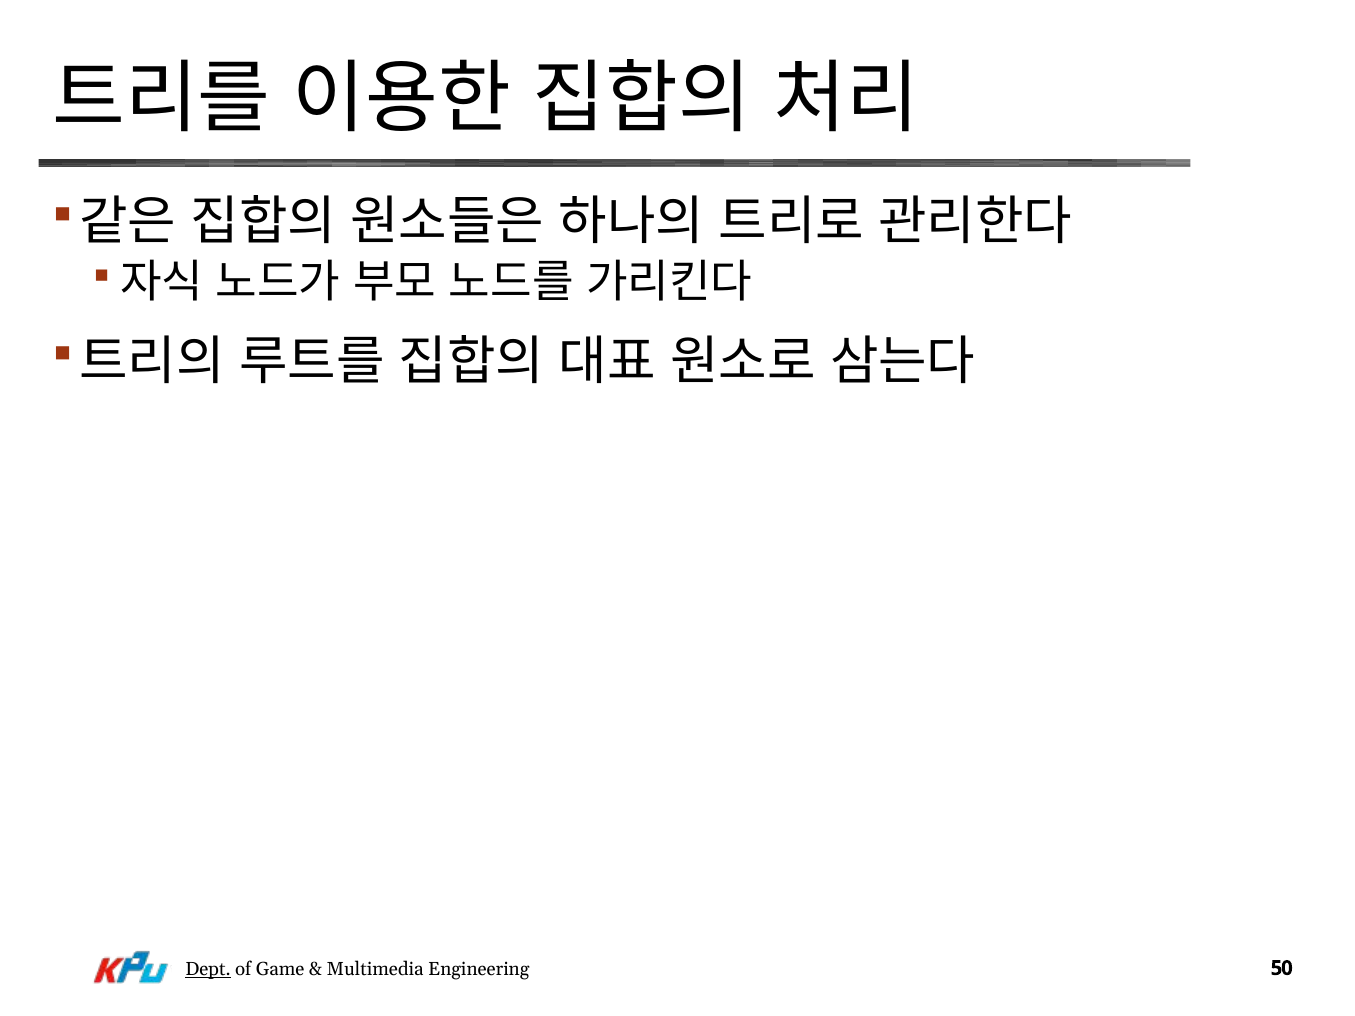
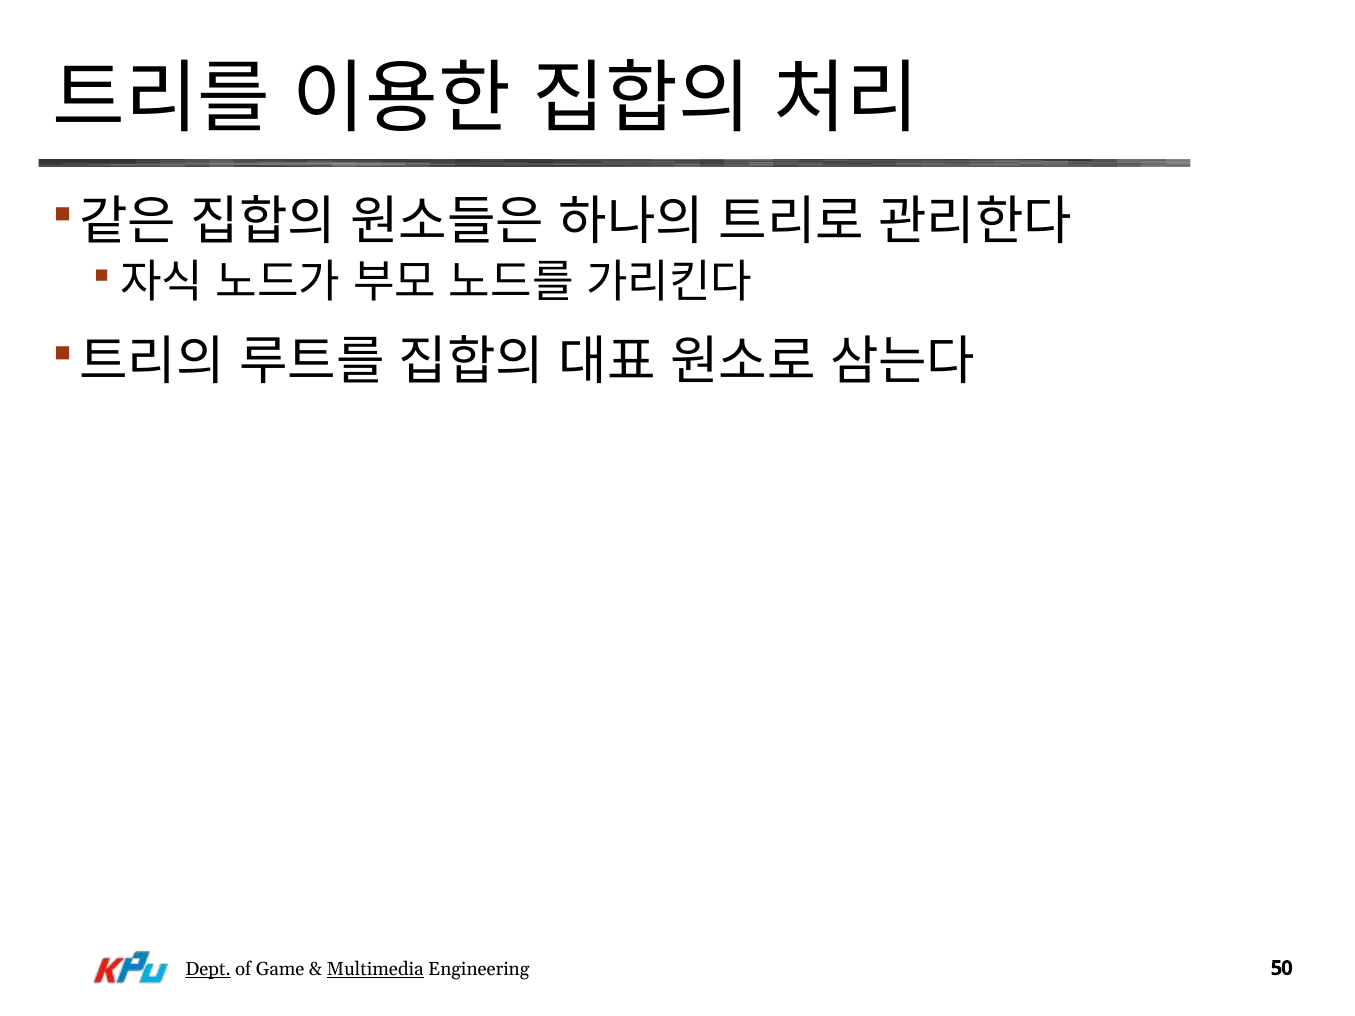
Multimedia underline: none -> present (375, 969)
